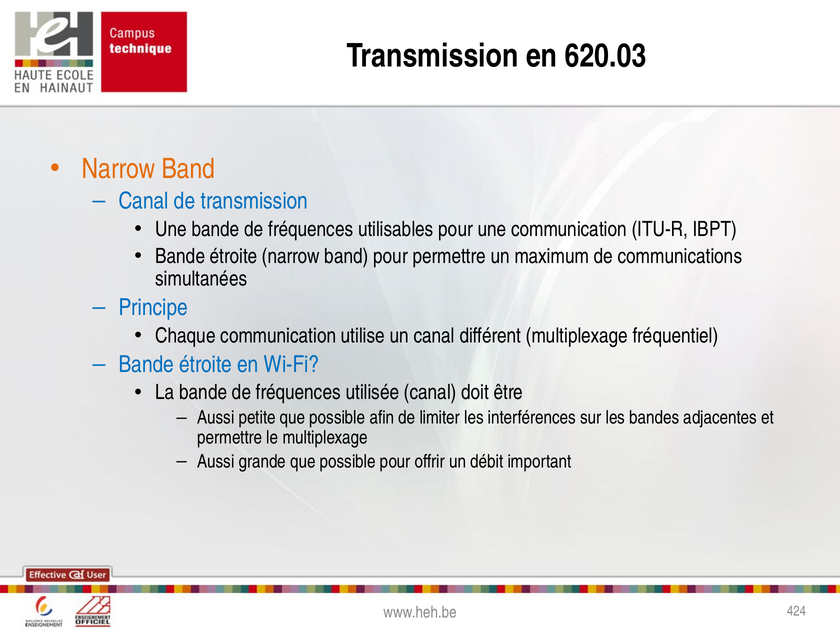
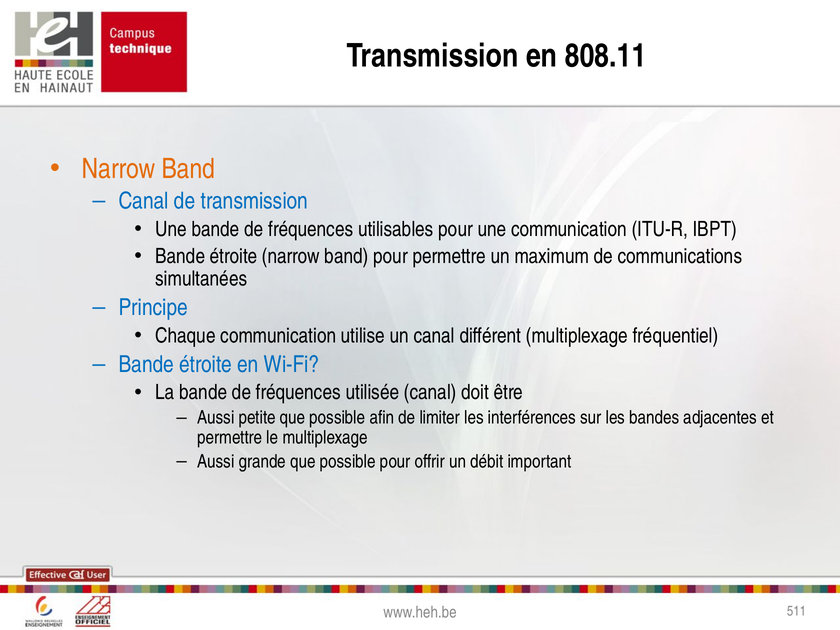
620.03: 620.03 -> 808.11 (606, 56)
424: 424 -> 511 (796, 611)
